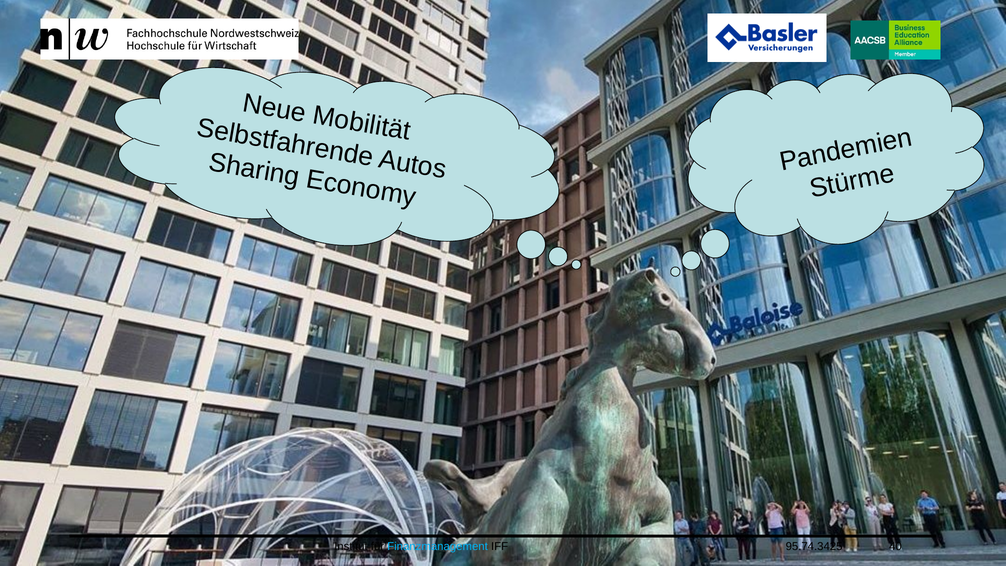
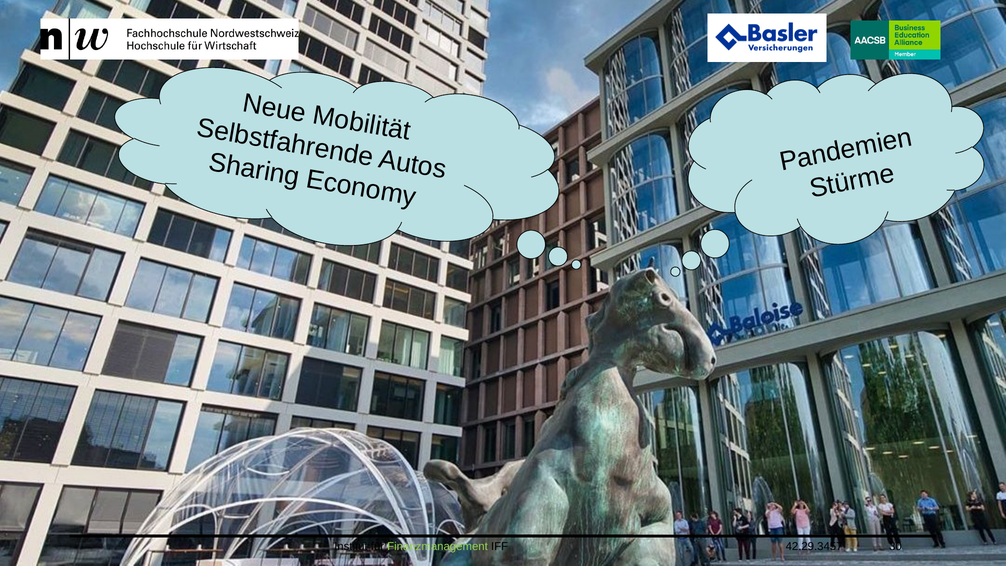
Finanzmanagement colour: light blue -> light green (438, 546)
95.74.3425: 95.74.3425 -> 42.29.3457 (814, 546)
40: 40 -> 30 (895, 546)
